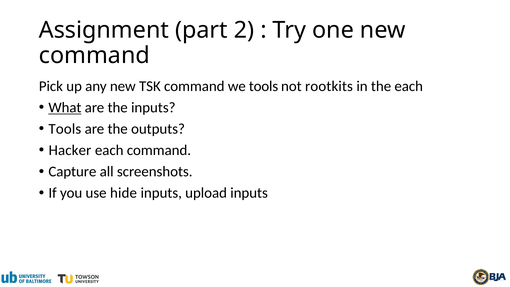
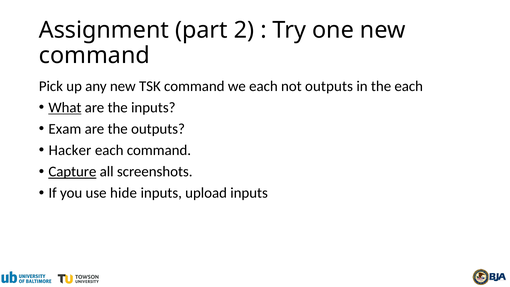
we tools: tools -> each (263, 86)
not rootkits: rootkits -> outputs (329, 86)
Tools: Tools -> Exam (65, 129)
Capture underline: none -> present (72, 172)
